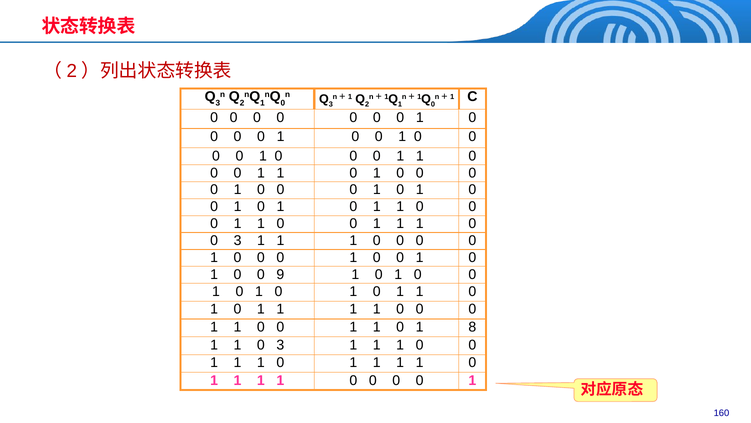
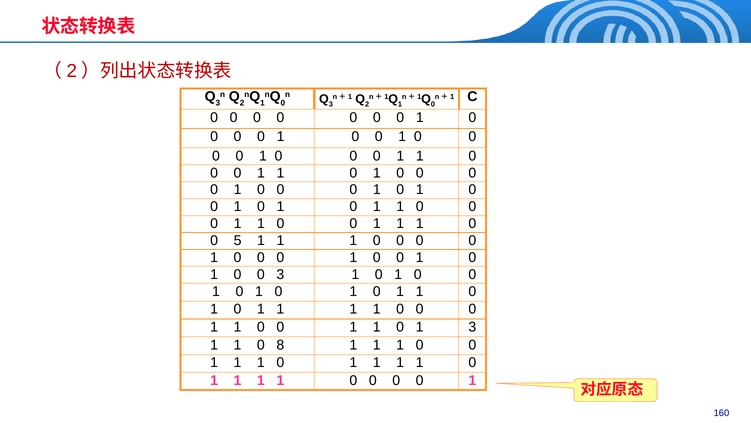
3: 3 -> 5 (238, 240)
0 9: 9 -> 3 (280, 274)
1 8: 8 -> 3 (472, 327)
1 0 3: 3 -> 8 (280, 344)
